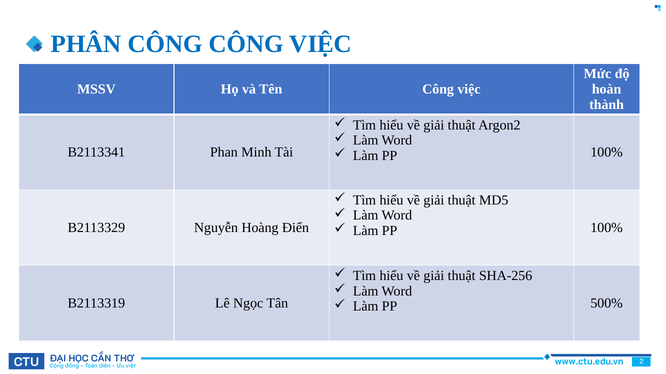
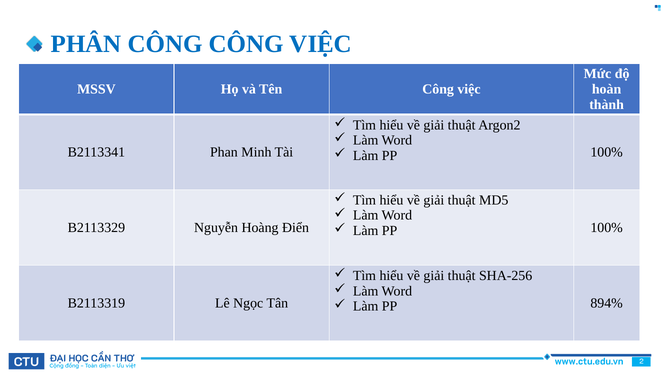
500%: 500% -> 894% (607, 304)
